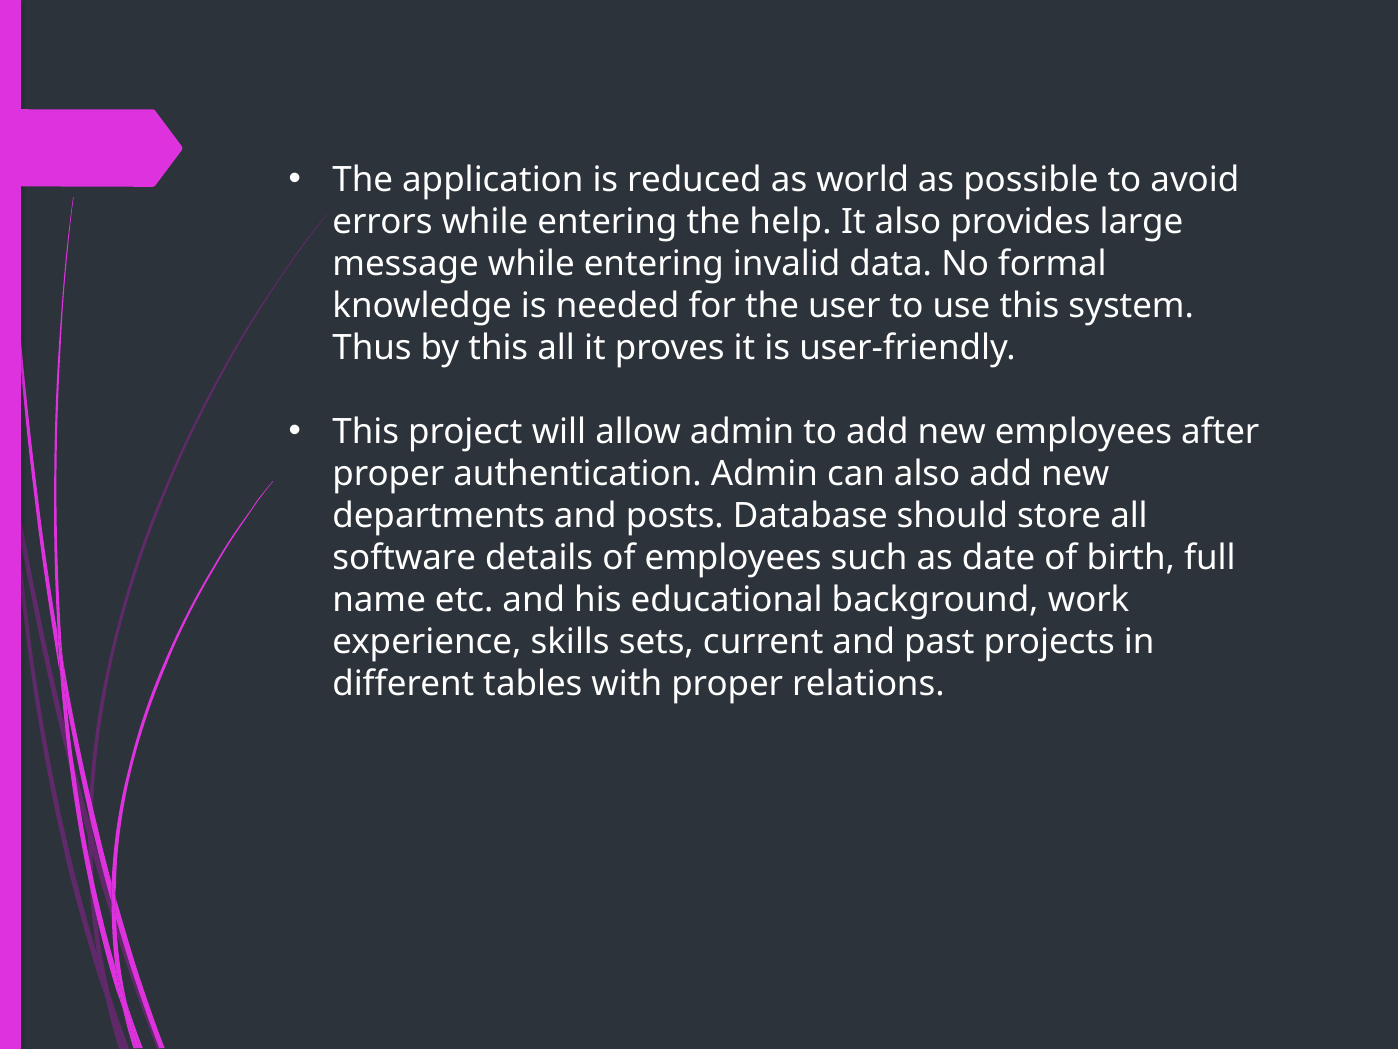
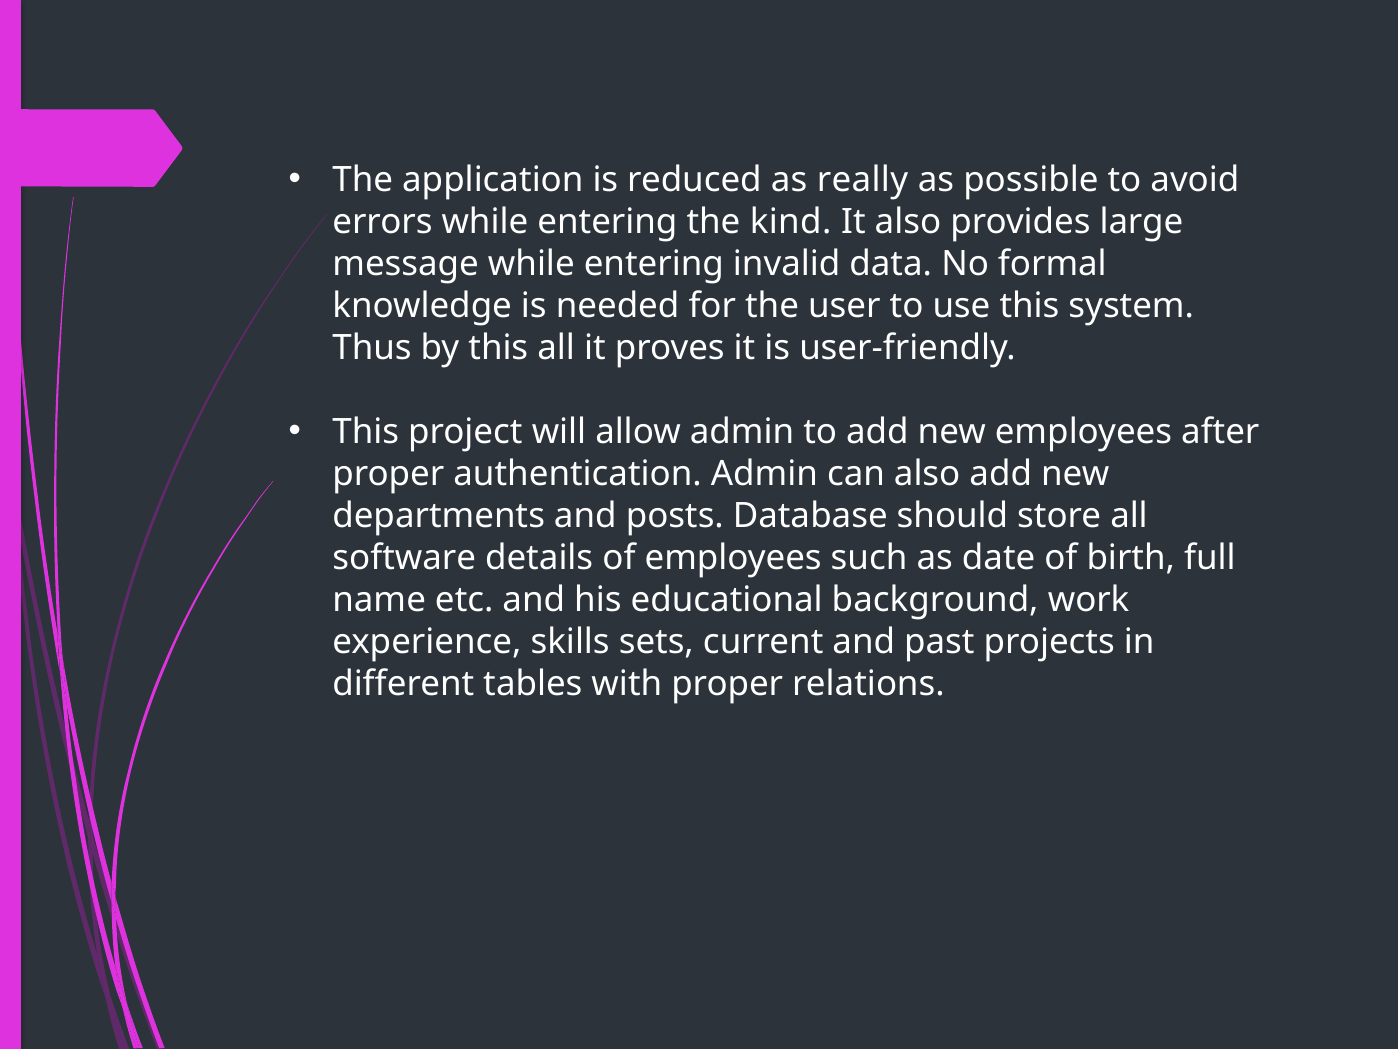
world: world -> really (862, 180)
help: help -> kind (791, 222)
